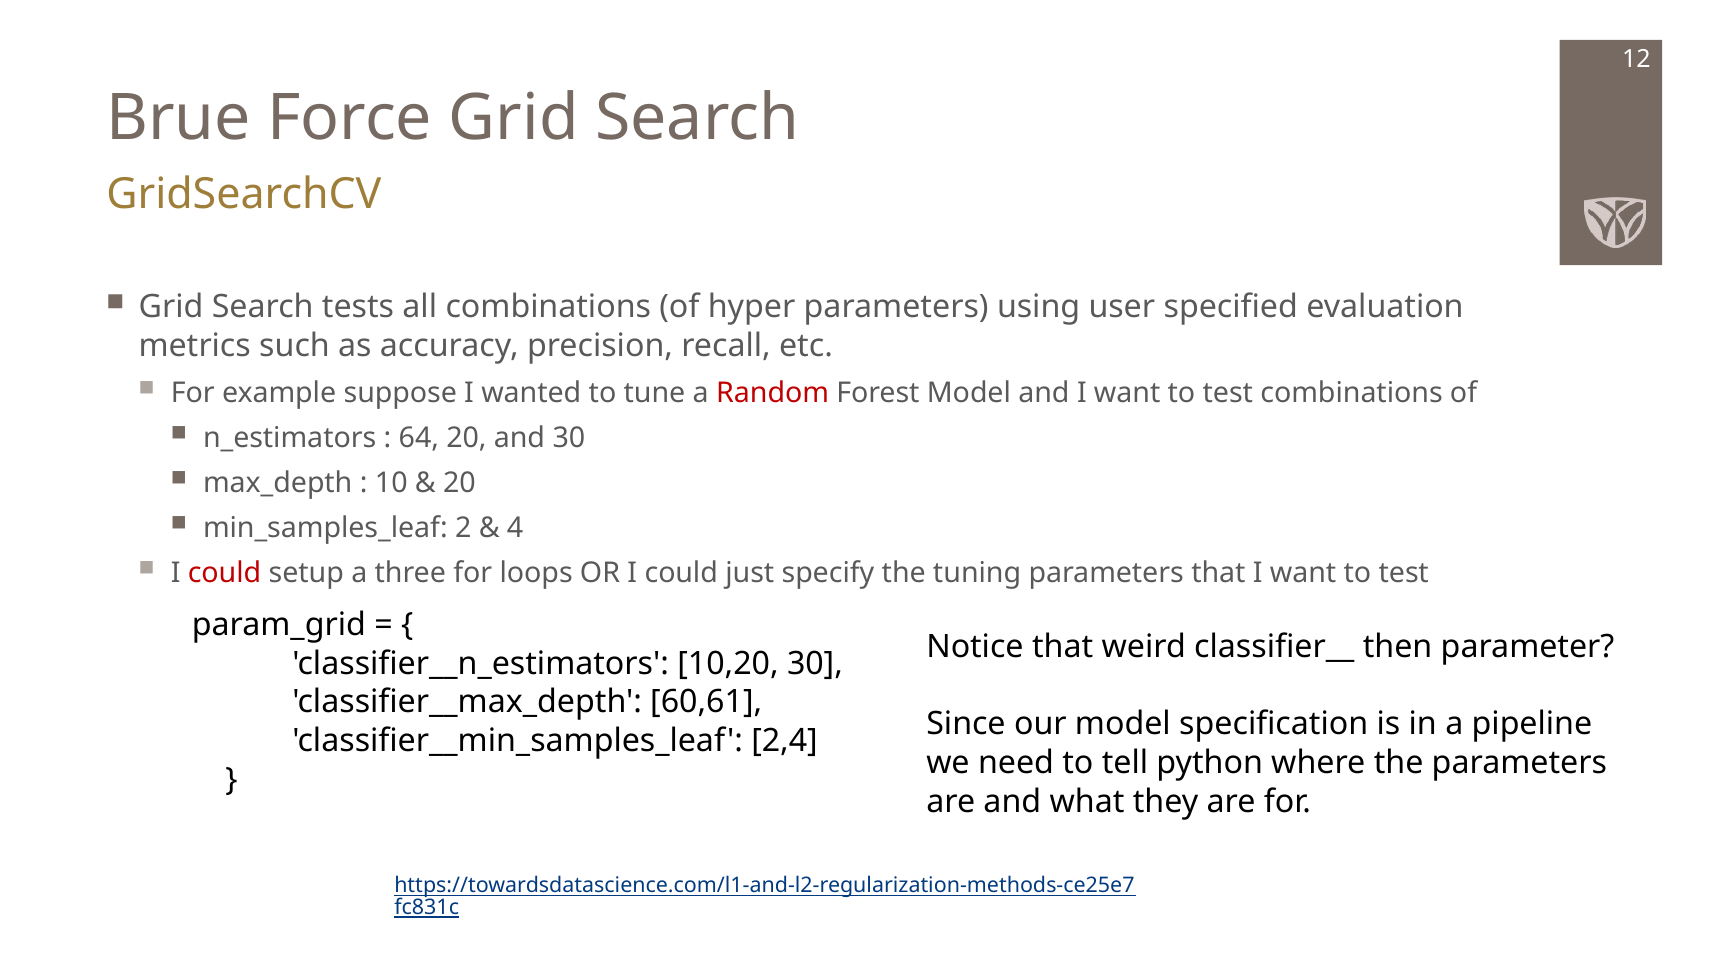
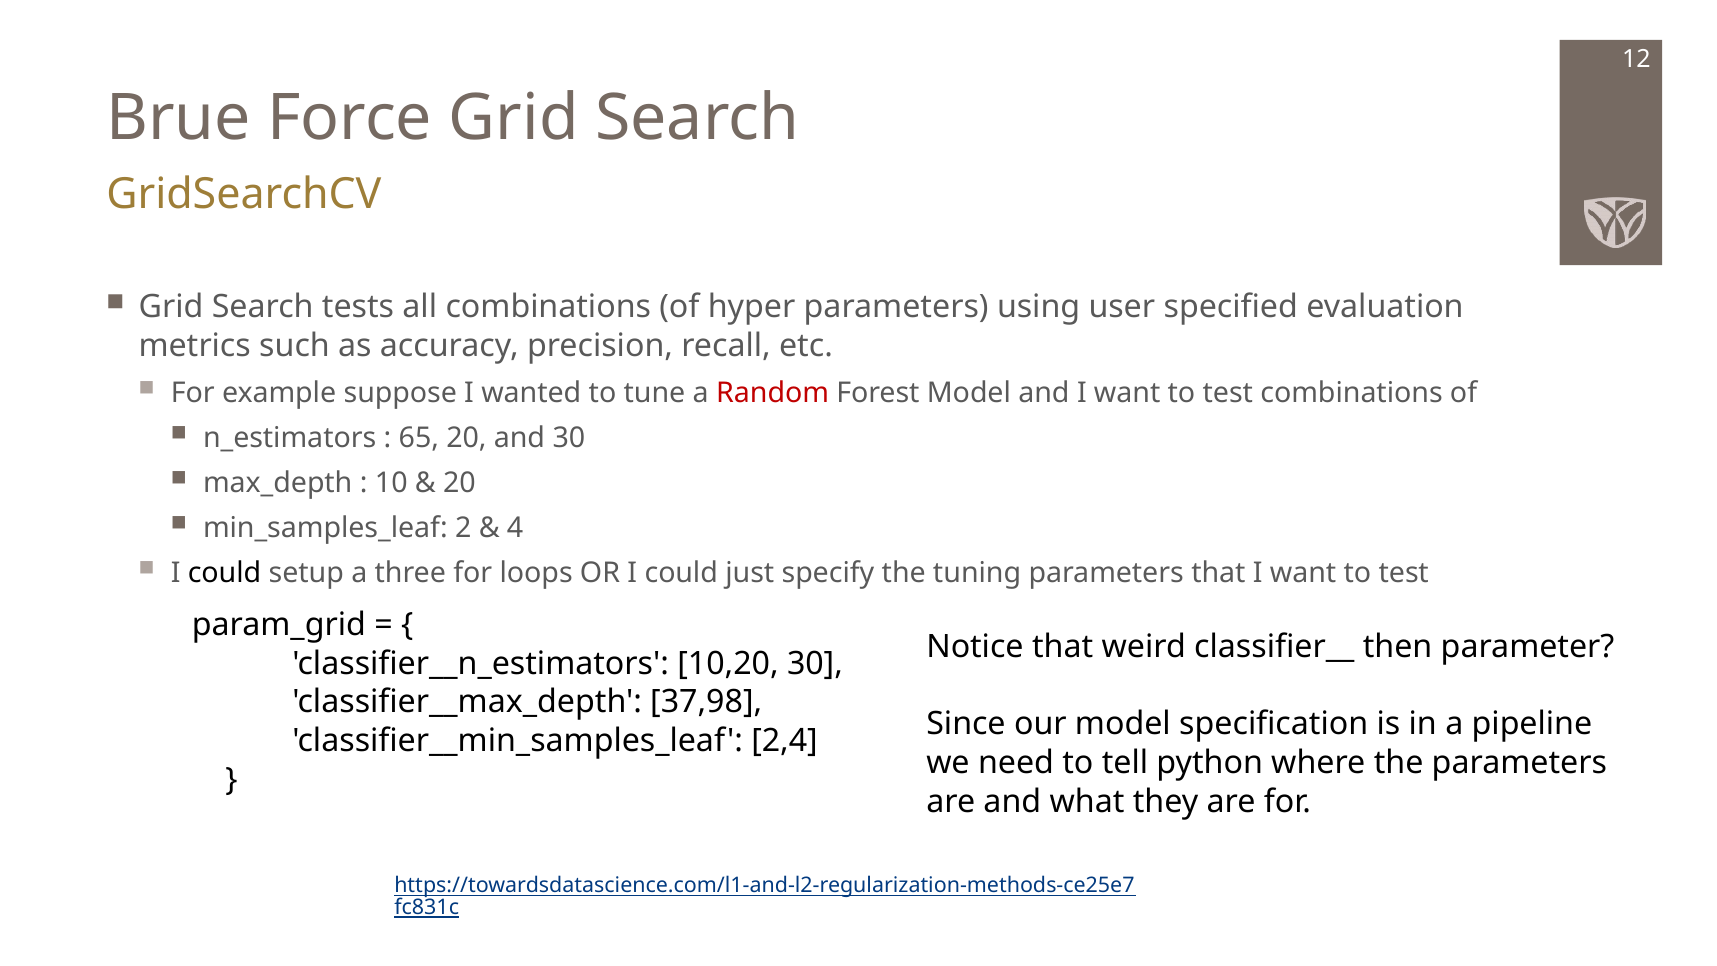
64: 64 -> 65 (419, 438)
could colour: red -> black (225, 573)
60,61: 60,61 -> 37,98 (706, 702)
